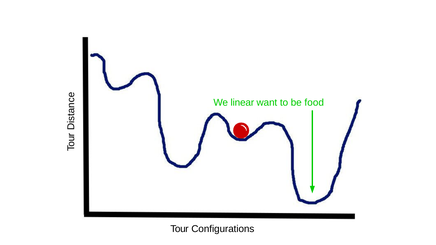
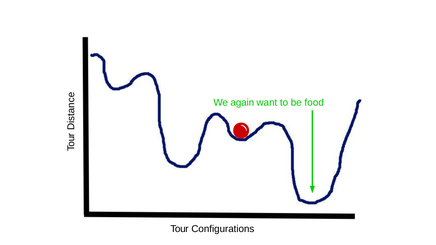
linear: linear -> again (242, 103)
